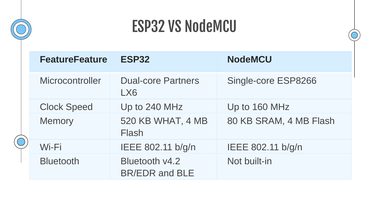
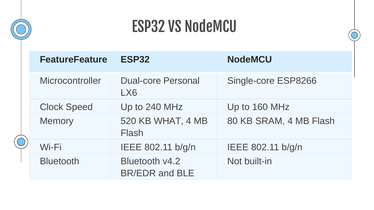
Partners: Partners -> Personal (181, 81)
